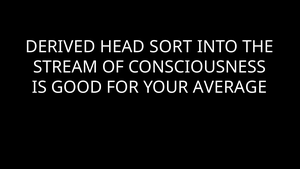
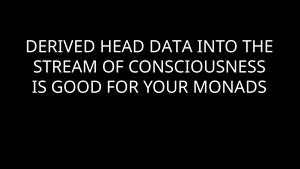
SORT: SORT -> DATA (171, 47)
AVERAGE: AVERAGE -> MONADS (230, 87)
